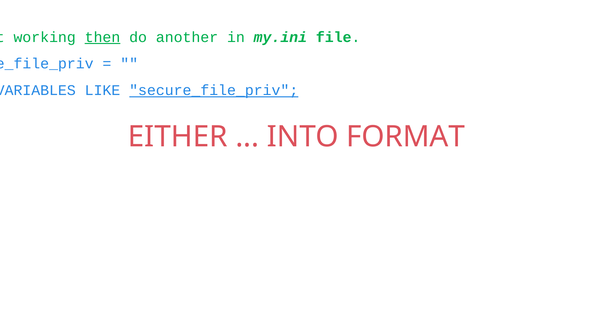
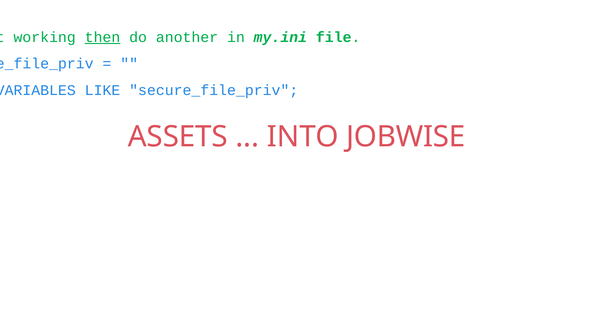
secure_file_priv underline: present -> none (214, 91)
EITHER: EITHER -> ASSETS (178, 137)
FORMAT: FORMAT -> JOBWISE (406, 137)
